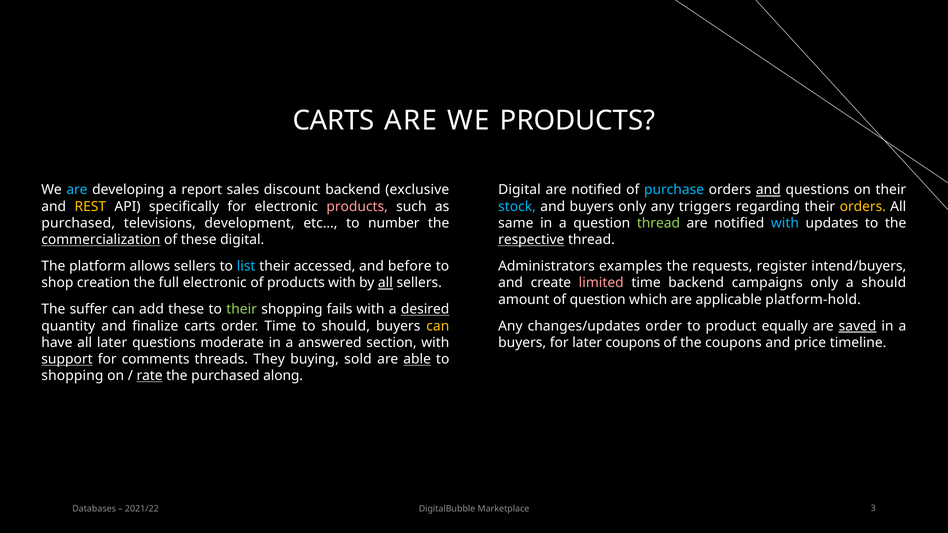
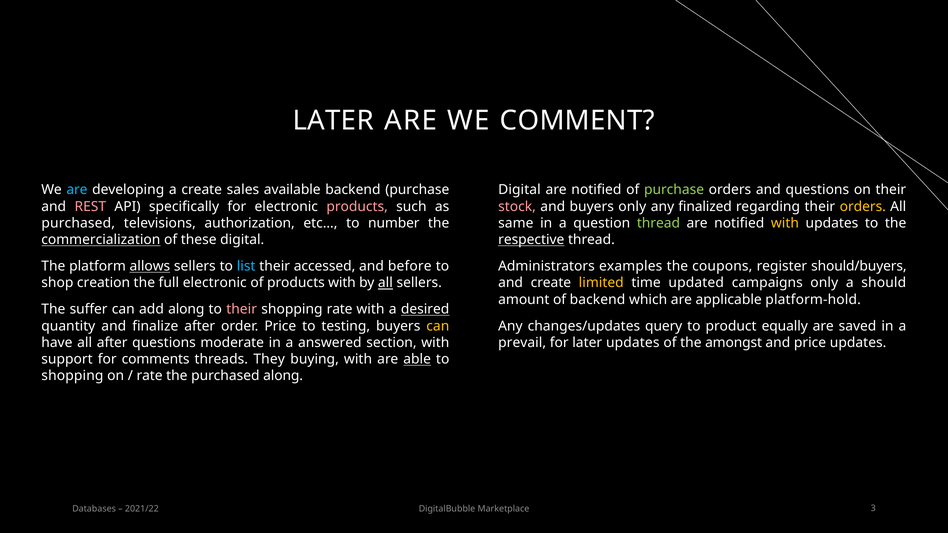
CARTS: CARTS -> LATER (333, 121)
WE PRODUCTS: PRODUCTS -> COMMENT (577, 121)
a report: report -> create (202, 190)
discount: discount -> available (292, 190)
backend exclusive: exclusive -> purchase (417, 190)
purchase colour: light blue -> light green (674, 190)
and underline: present -> none (768, 190)
REST colour: yellow -> pink (90, 207)
stock colour: light blue -> pink (517, 207)
triggers: triggers -> finalized (705, 207)
development: development -> authorization (250, 223)
with colour: light blue -> yellow (785, 223)
allows underline: none -> present (150, 266)
requests: requests -> coupons (722, 266)
intend/buyers: intend/buyers -> should/buyers (859, 266)
limited colour: pink -> yellow (601, 283)
time backend: backend -> updated (696, 283)
of question: question -> backend (598, 300)
add these: these -> along (186, 310)
their colour: light green -> pink (242, 310)
shopping fails: fails -> rate (340, 310)
finalize carts: carts -> after (200, 326)
order Time: Time -> Price (280, 326)
to should: should -> testing (346, 326)
changes/updates order: order -> query (664, 326)
saved underline: present -> none (857, 326)
all later: later -> after (112, 343)
buyers: buyers -> prevail (522, 343)
later coupons: coupons -> updates (633, 343)
the coupons: coupons -> amongst (734, 343)
price timeline: timeline -> updates (858, 343)
support underline: present -> none (67, 359)
buying sold: sold -> with (358, 359)
rate underline: present -> none (150, 376)
